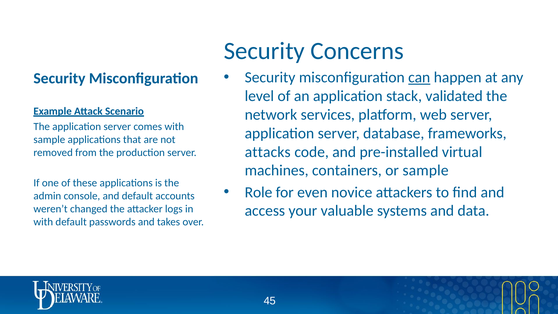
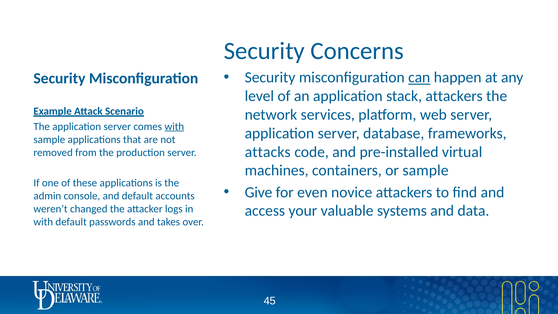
stack validated: validated -> attackers (454, 96)
with underline: none -> present (174, 126)
Role: Role -> Give (259, 192)
